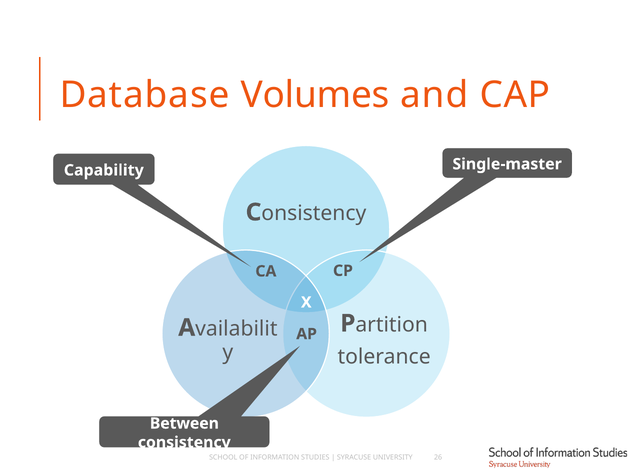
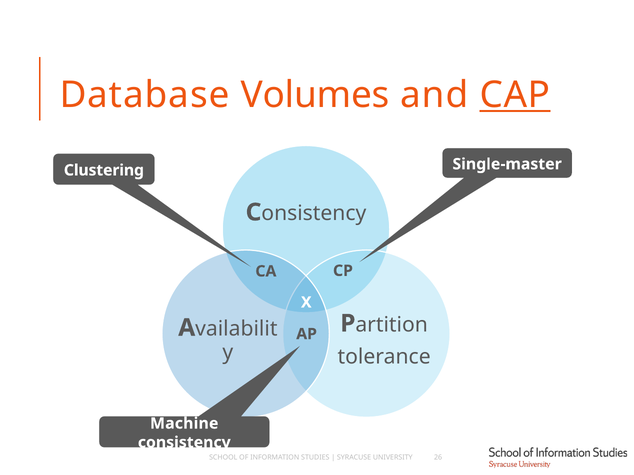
CAP underline: none -> present (515, 95)
Capability: Capability -> Clustering (104, 170)
Between: Between -> Machine (184, 424)
